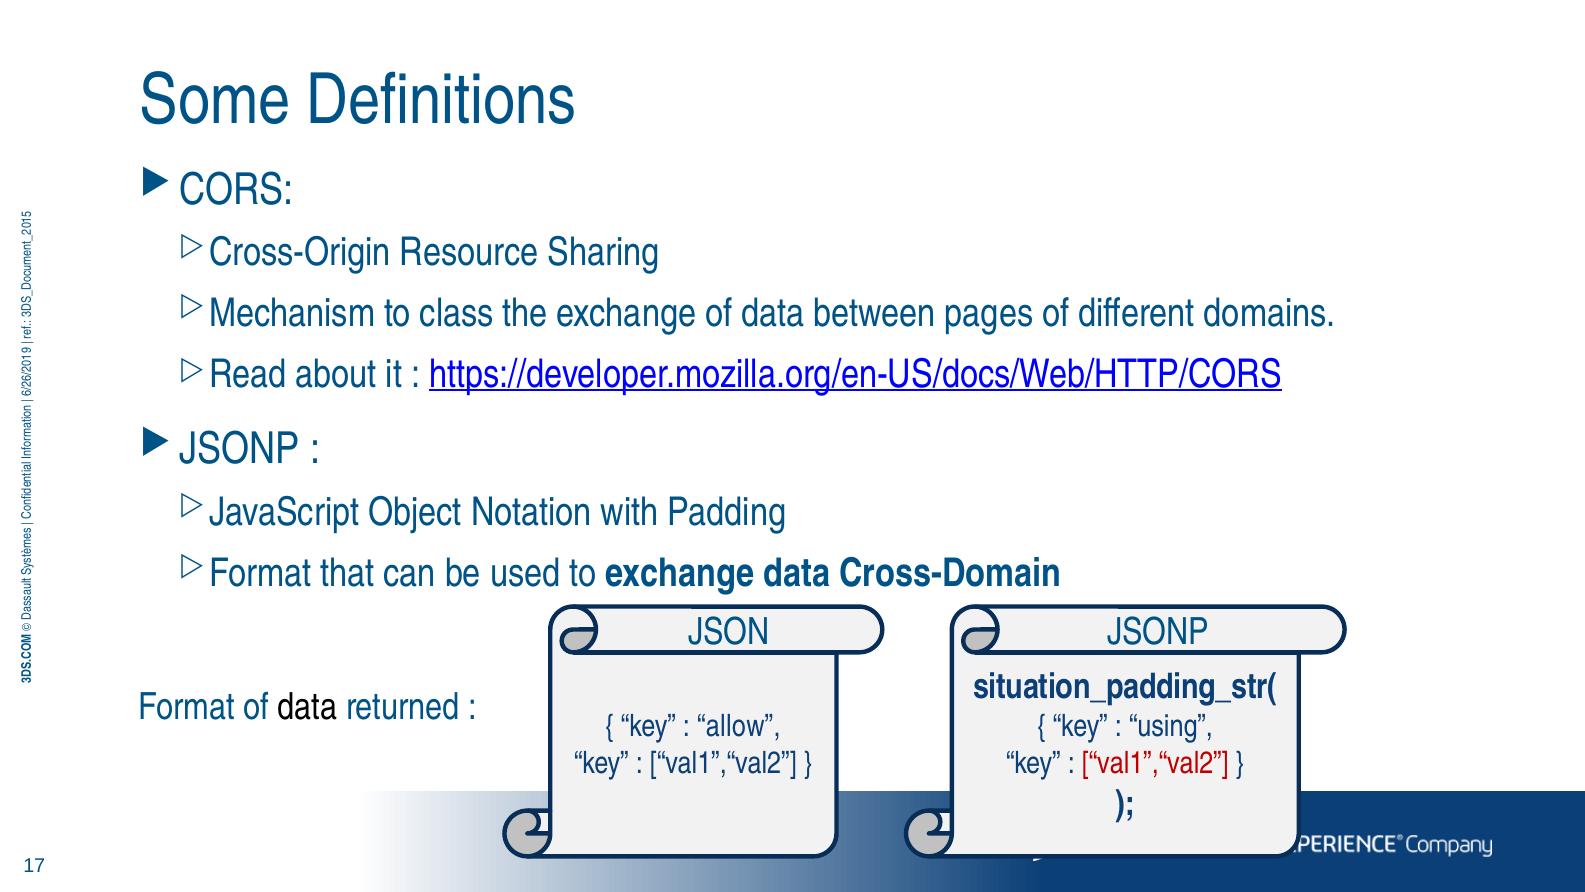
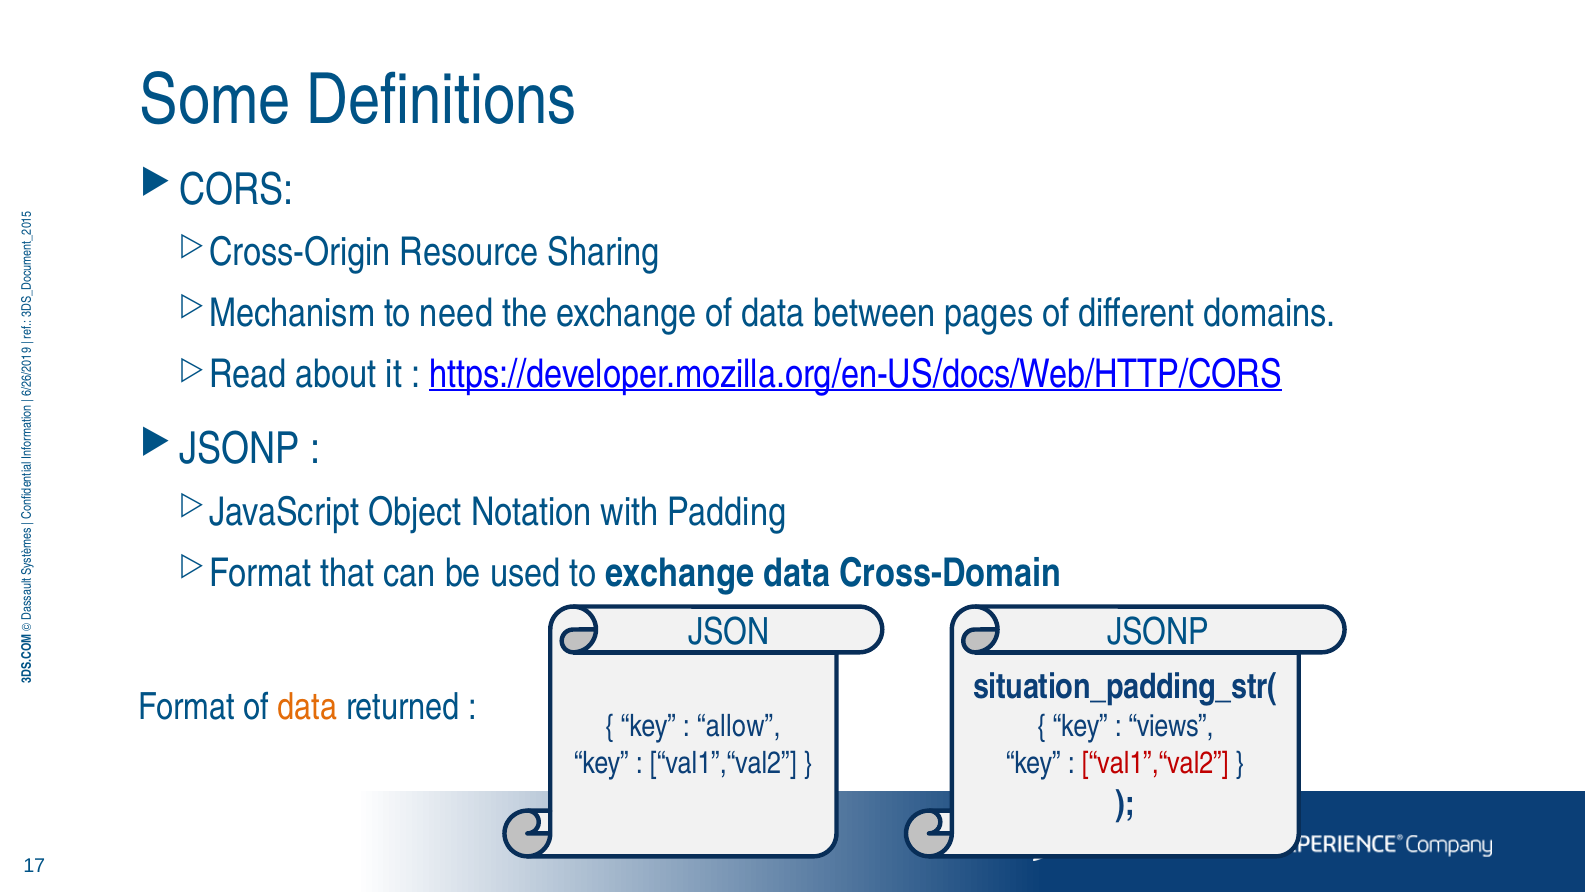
class: class -> need (457, 313)
data colour: black -> orange (308, 707)
using: using -> views (1171, 726)
